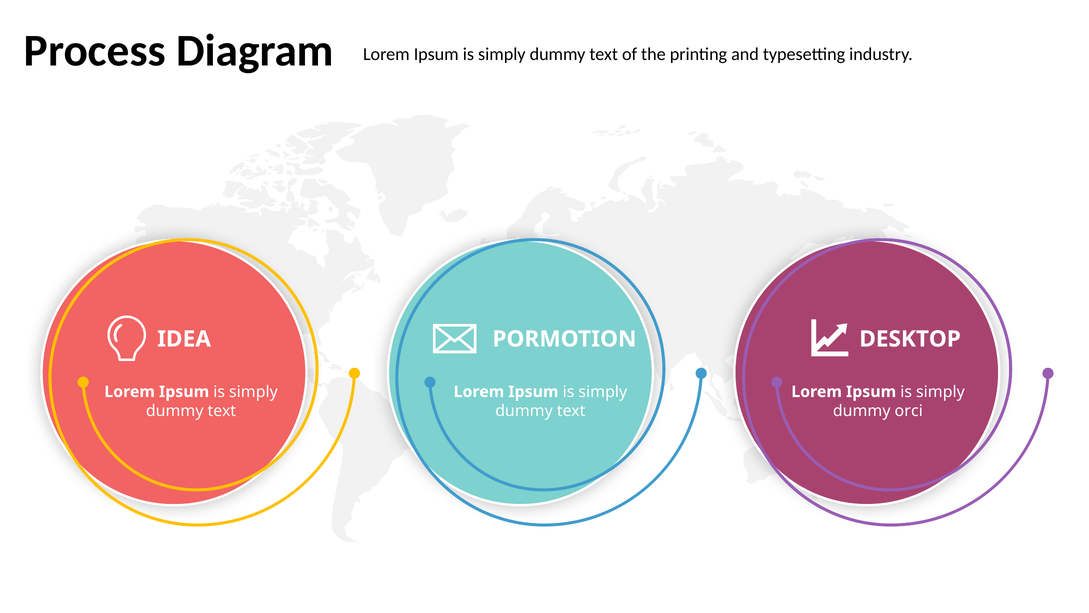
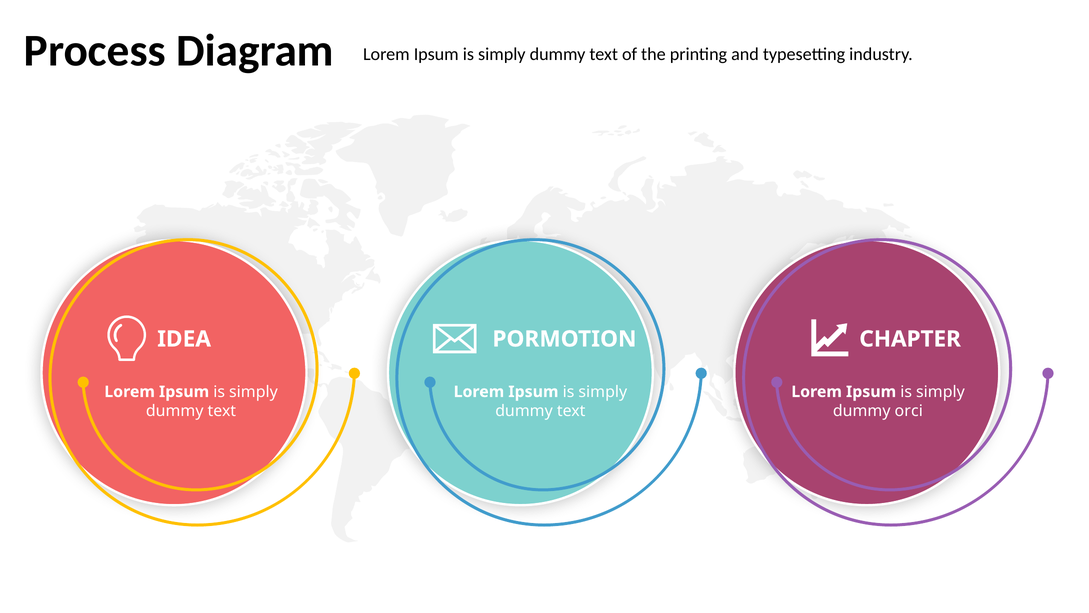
DESKTOP: DESKTOP -> CHAPTER (910, 339)
